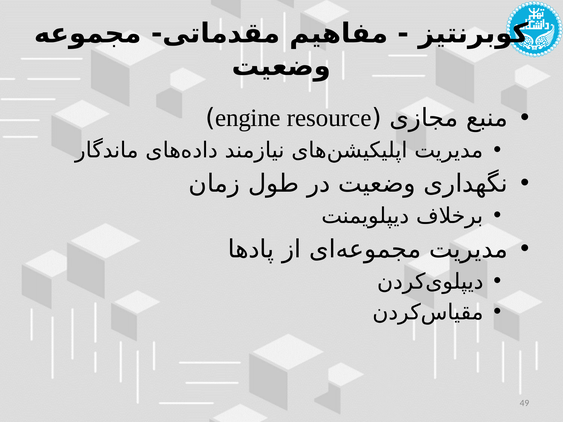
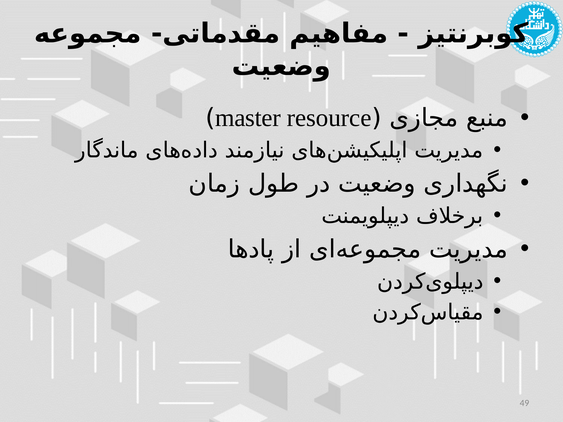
engine: engine -> master (248, 118)
